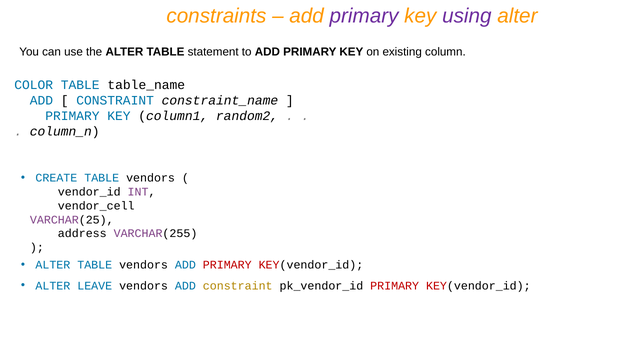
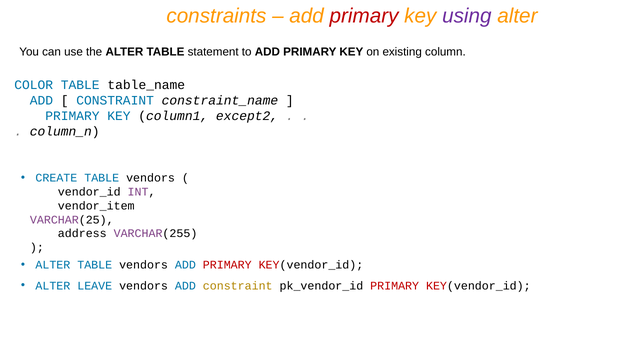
primary colour: purple -> red (364, 16)
random2: random2 -> except2 (247, 116)
vendor_cell: vendor_cell -> vendor_item (96, 206)
